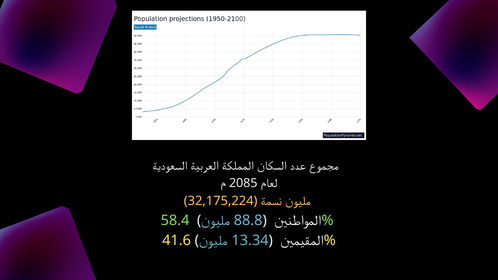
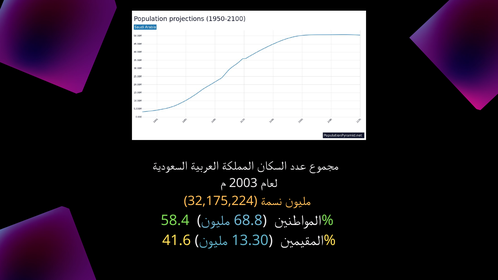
2085: 2085 -> 2003 (243, 183)
88.8: 88.8 -> 68.8 (248, 220)
13.34: 13.34 -> 13.30 (250, 241)
